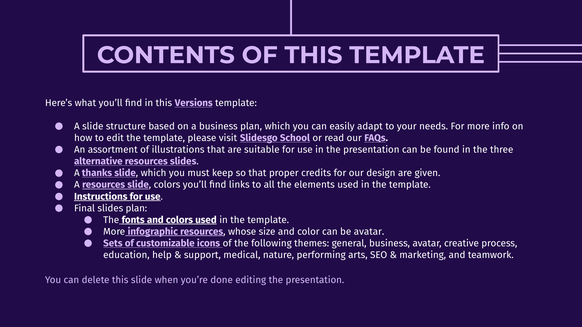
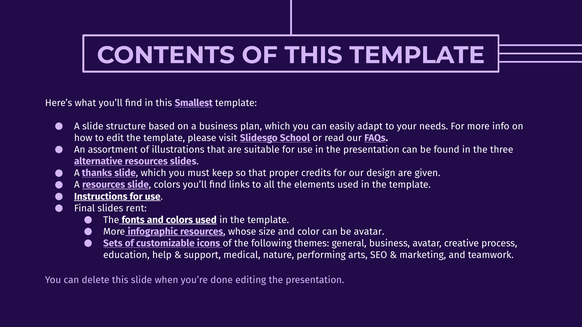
Versions: Versions -> Smallest (194, 103)
slides plan: plan -> rent (136, 208)
